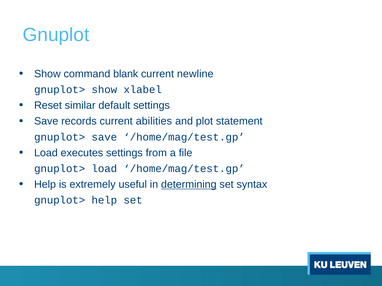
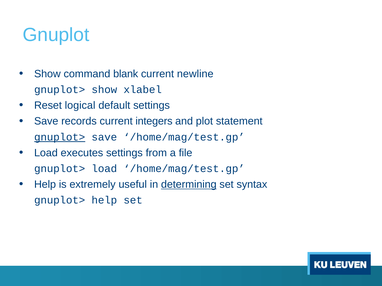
similar: similar -> logical (80, 106)
abilities: abilities -> integers (154, 121)
gnuplot> underline: none -> present (60, 137)
